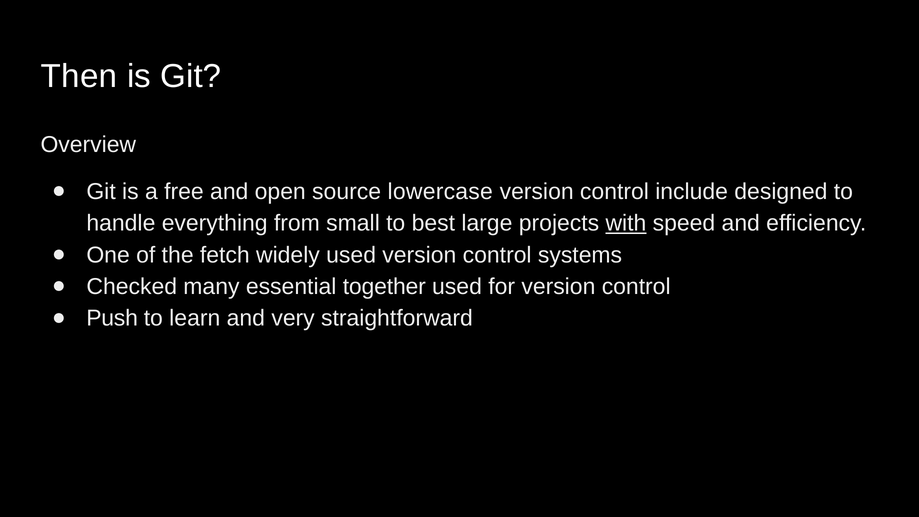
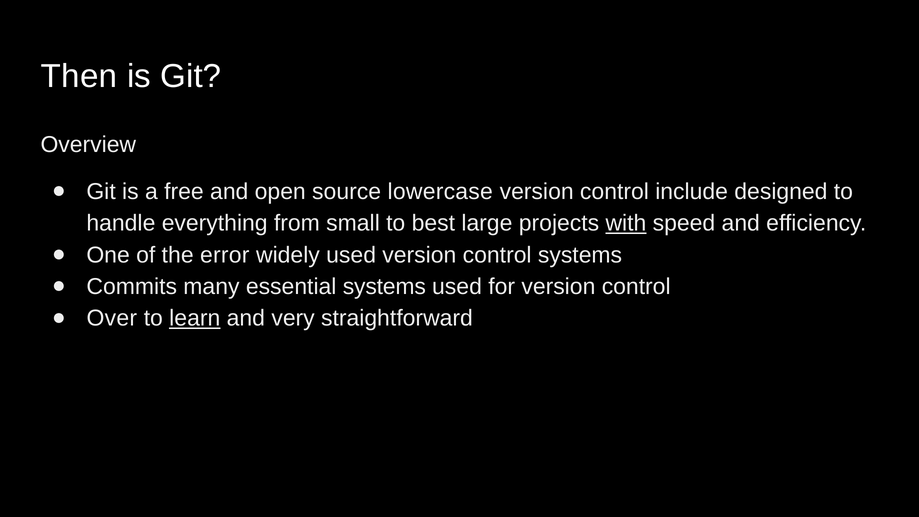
fetch: fetch -> error (225, 255)
Checked: Checked -> Commits (132, 287)
essential together: together -> systems (384, 287)
Push: Push -> Over (112, 318)
learn underline: none -> present (195, 318)
